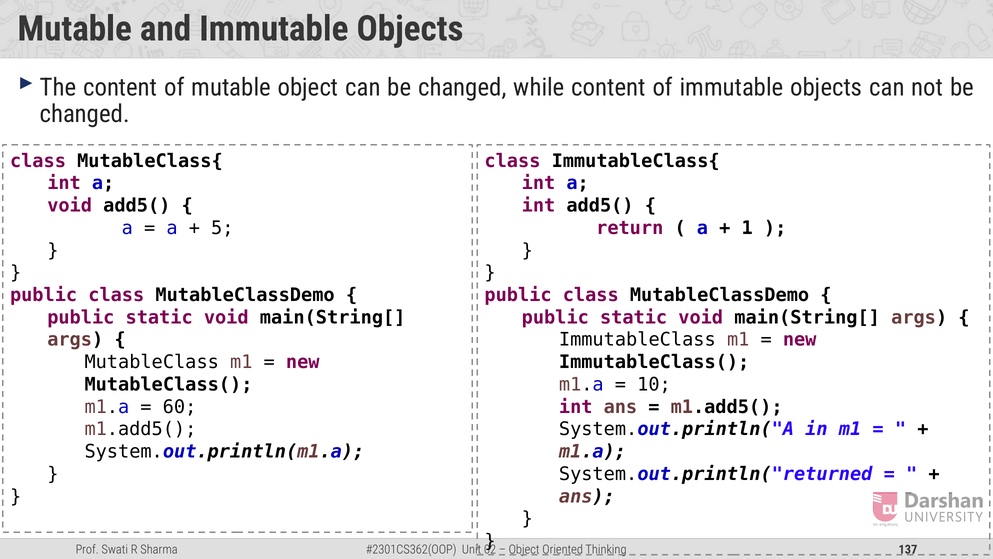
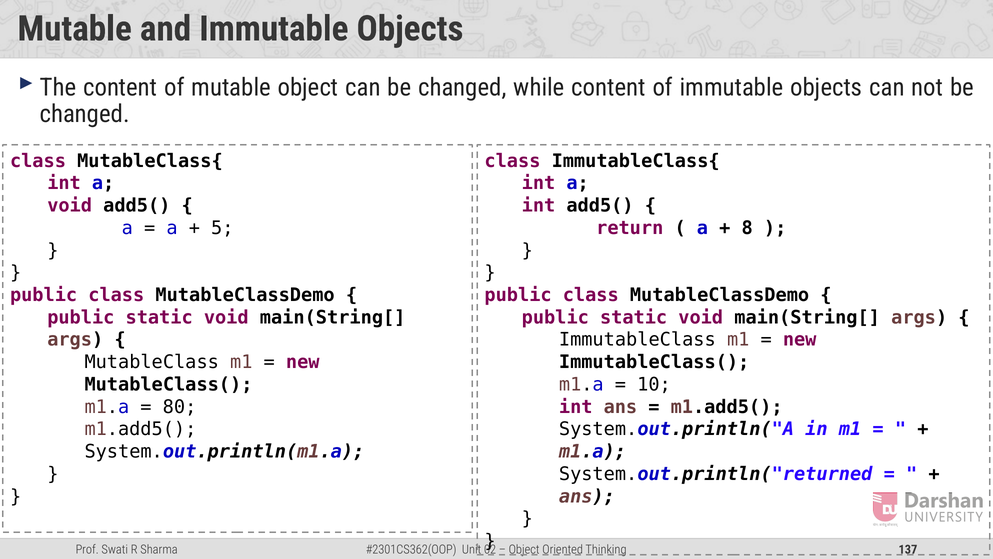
1: 1 -> 8 (747, 228)
60: 60 -> 80 (180, 407)
